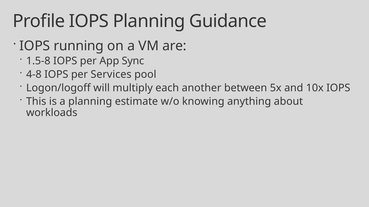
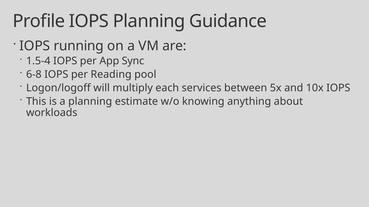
1.5-8: 1.5-8 -> 1.5-4 (38, 61)
4-8: 4-8 -> 6-8 (34, 75)
Services: Services -> Reading (111, 75)
another: another -> services (202, 88)
